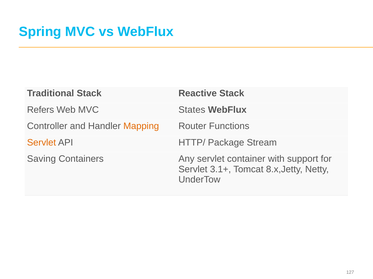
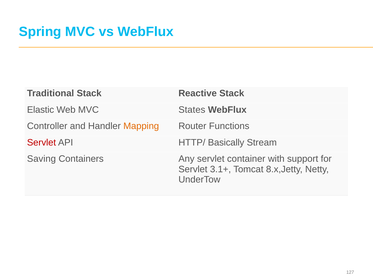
Refers: Refers -> Elastic (41, 110)
Servlet colour: orange -> red (42, 143)
Package: Package -> Basically (226, 143)
